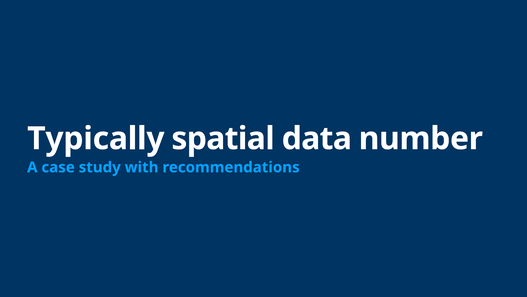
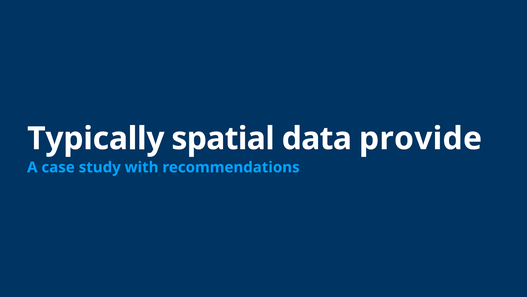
number: number -> provide (421, 138)
